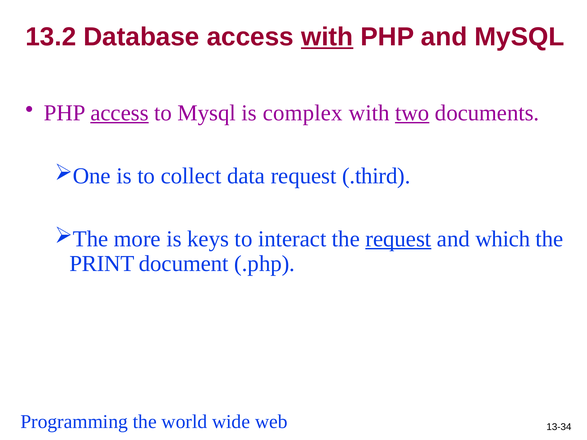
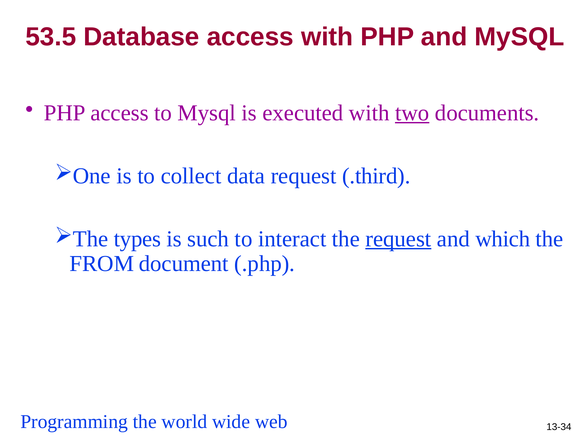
13.2: 13.2 -> 53.5 (51, 37)
with underline: present -> none (327, 37)
access underline: present -> none (120, 113)
complex: complex -> executed (303, 113)
more: more -> types (137, 239)
keys: keys -> such (208, 239)
PRINT: PRINT -> FROM (102, 264)
